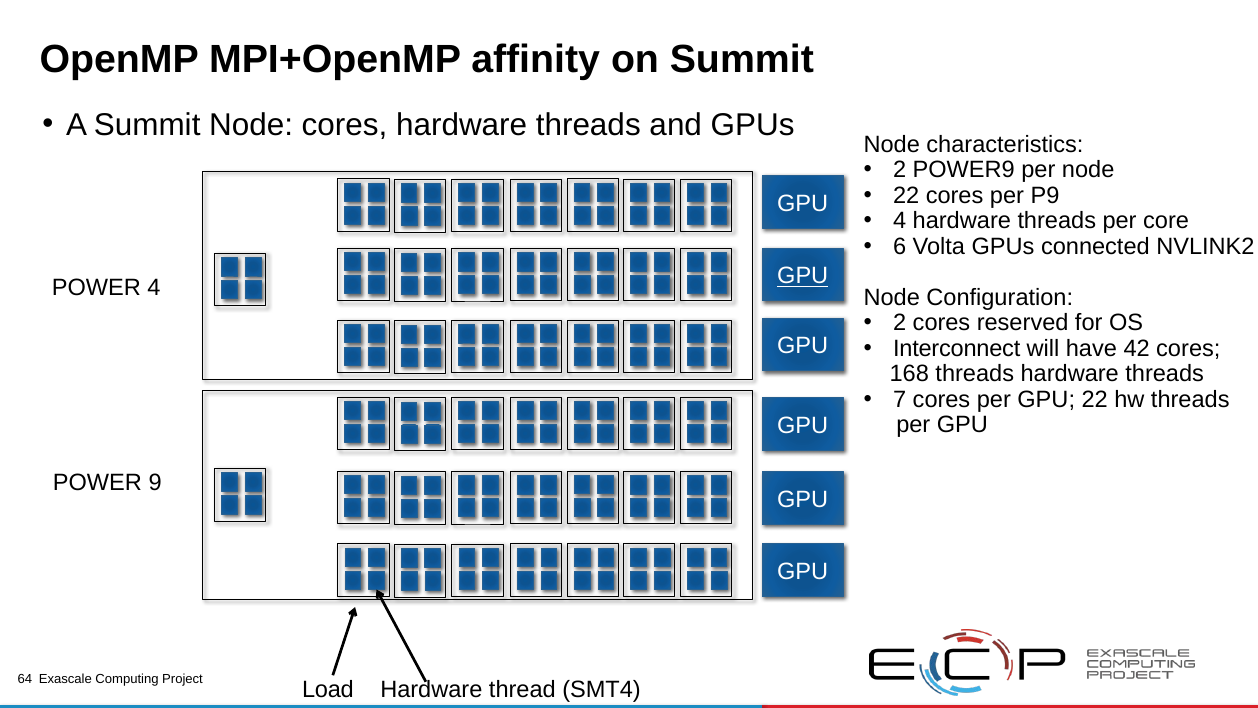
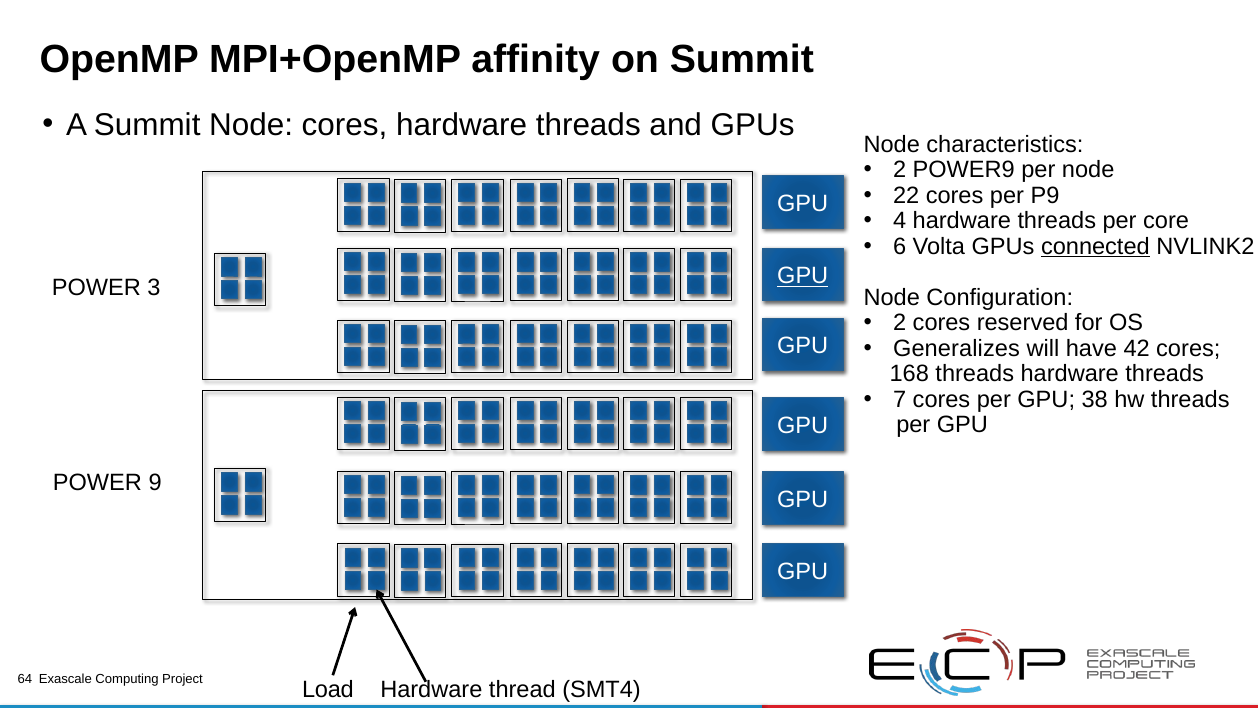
connected underline: none -> present (1095, 246)
POWER 4: 4 -> 3 (154, 287)
Interconnect: Interconnect -> Generalizes (957, 348)
GPU 22: 22 -> 38 (1095, 399)
